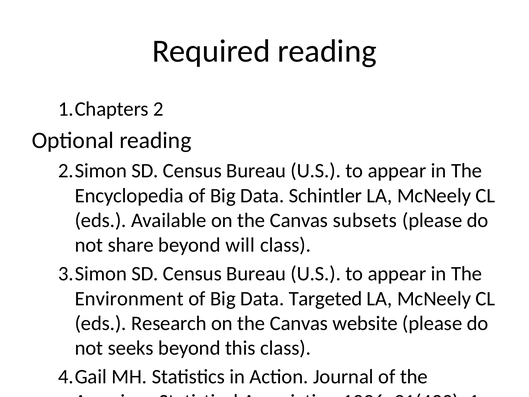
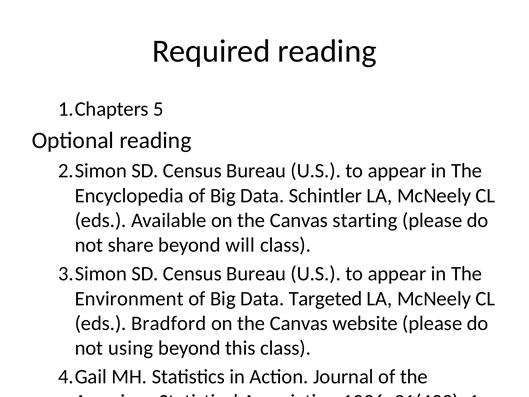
2: 2 -> 5 (159, 109)
subsets: subsets -> starting (365, 220)
eds Research: Research -> Bradford (169, 323)
not seeks: seeks -> using (131, 348)
